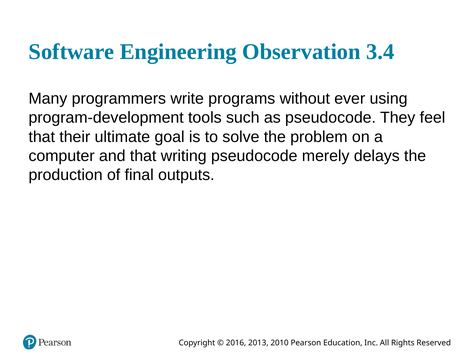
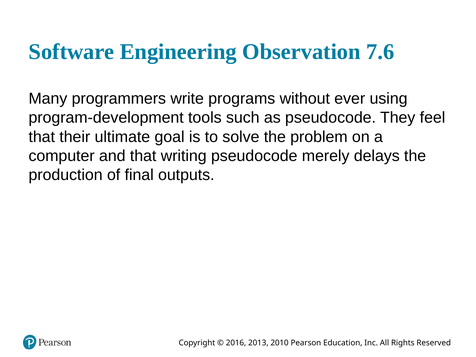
3.4: 3.4 -> 7.6 (380, 52)
